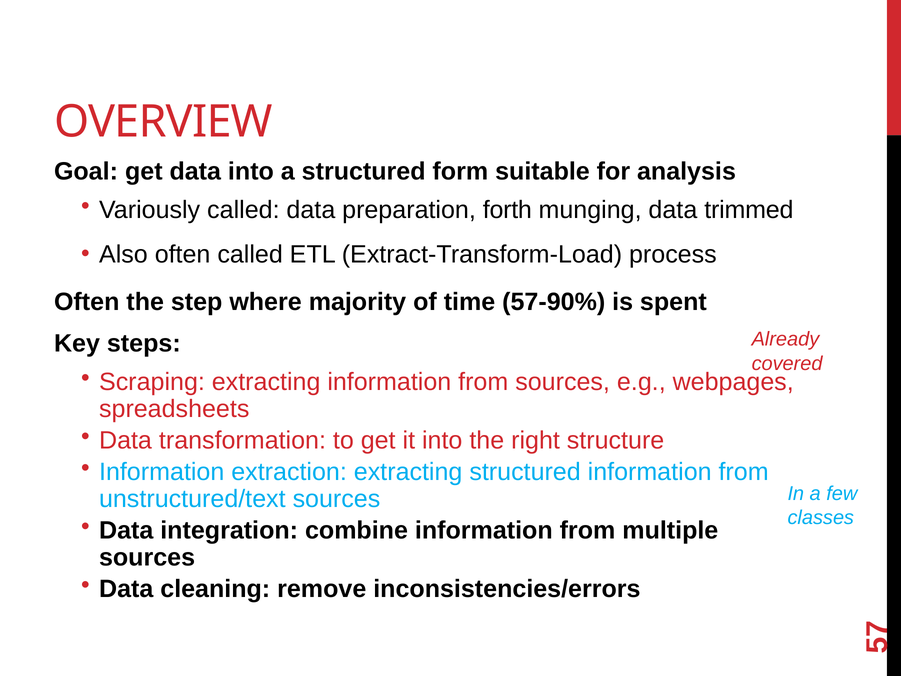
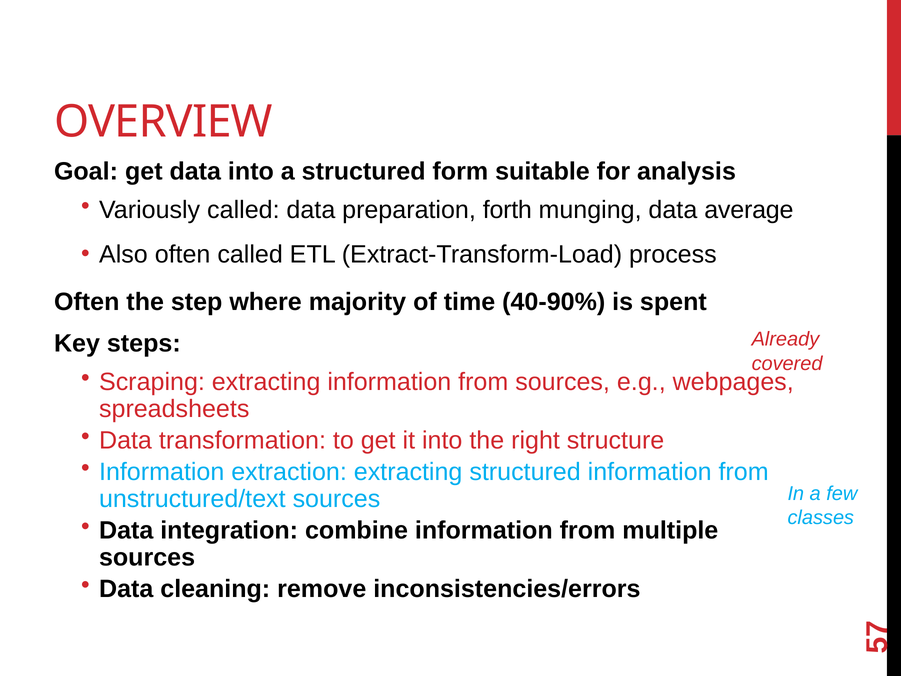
trimmed: trimmed -> average (749, 210)
57-90%: 57-90% -> 40-90% (554, 302)
